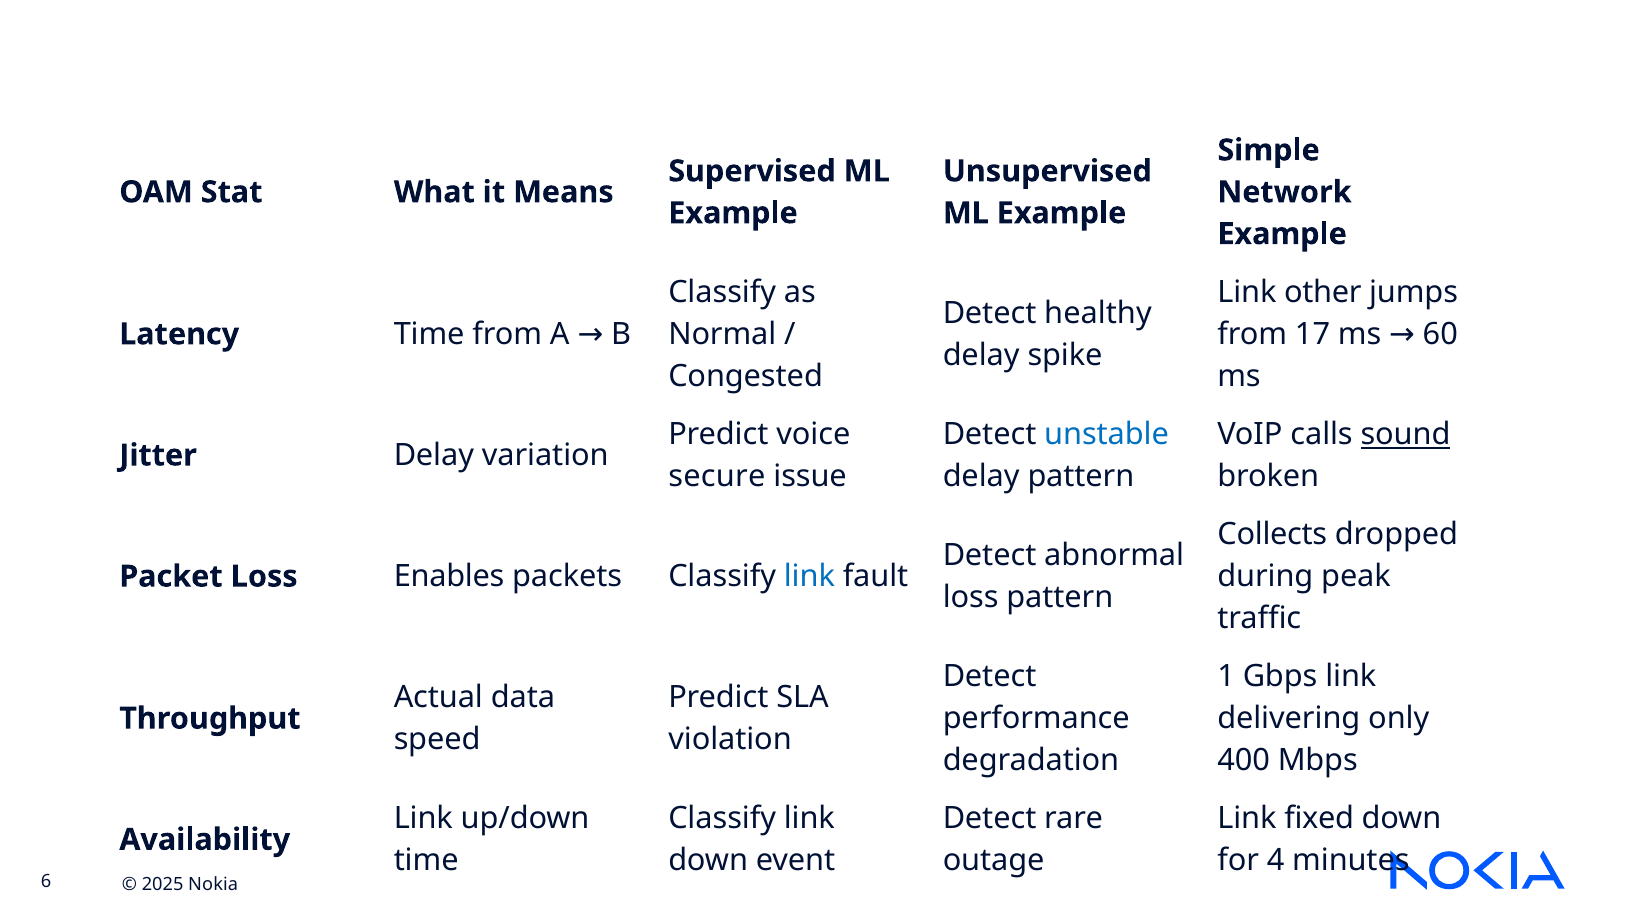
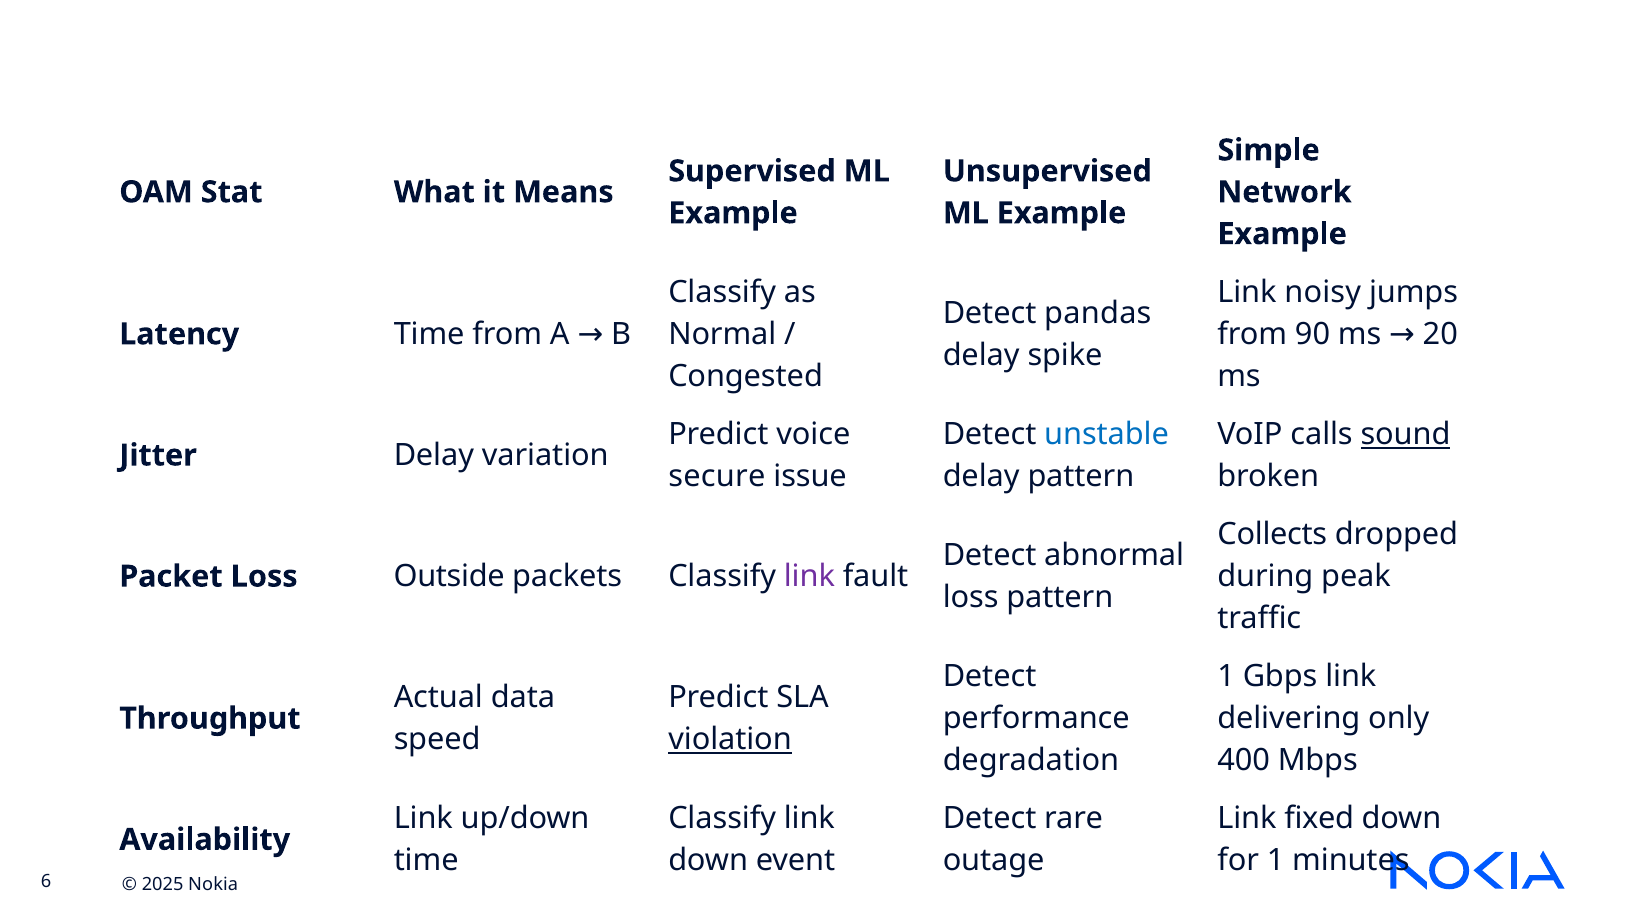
other: other -> noisy (1323, 292)
healthy: healthy -> pandas (1098, 313)
17: 17 -> 90 (1313, 334)
60: 60 -> 20 (1440, 334)
Enables: Enables -> Outside (449, 576)
link colour: blue -> purple (809, 576)
violation underline: none -> present (730, 739)
for 4: 4 -> 1 (1276, 860)
